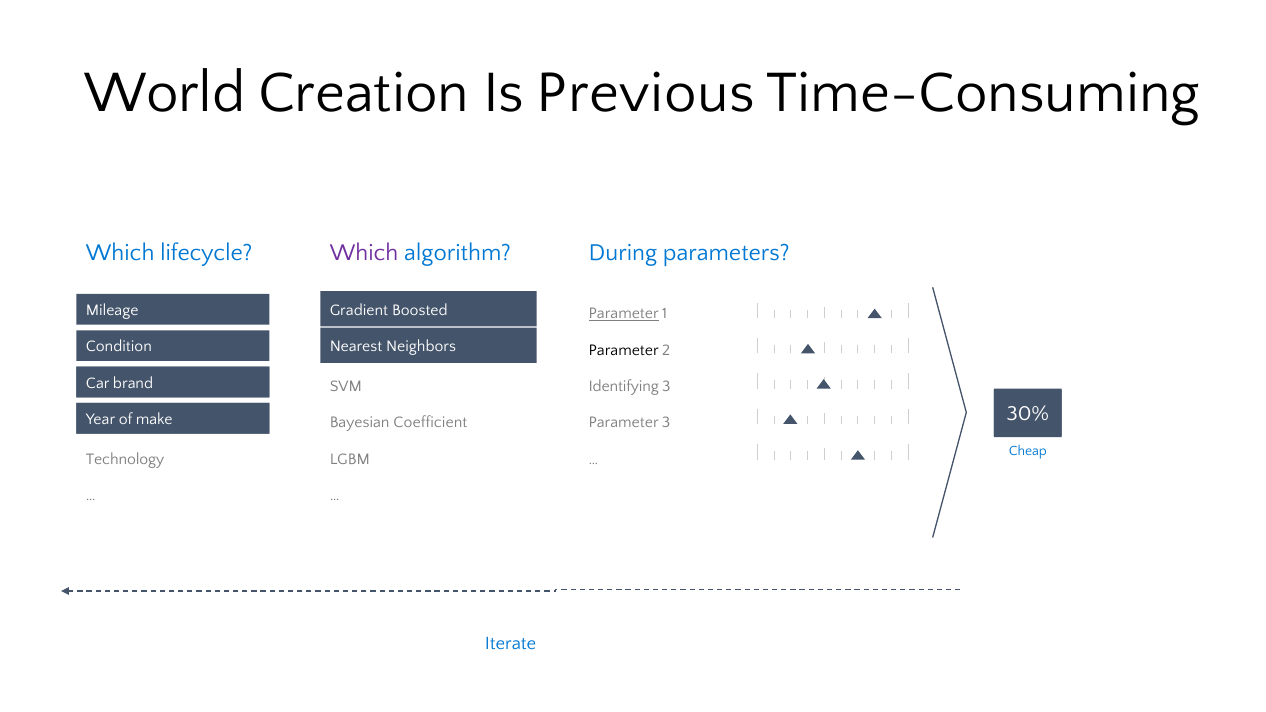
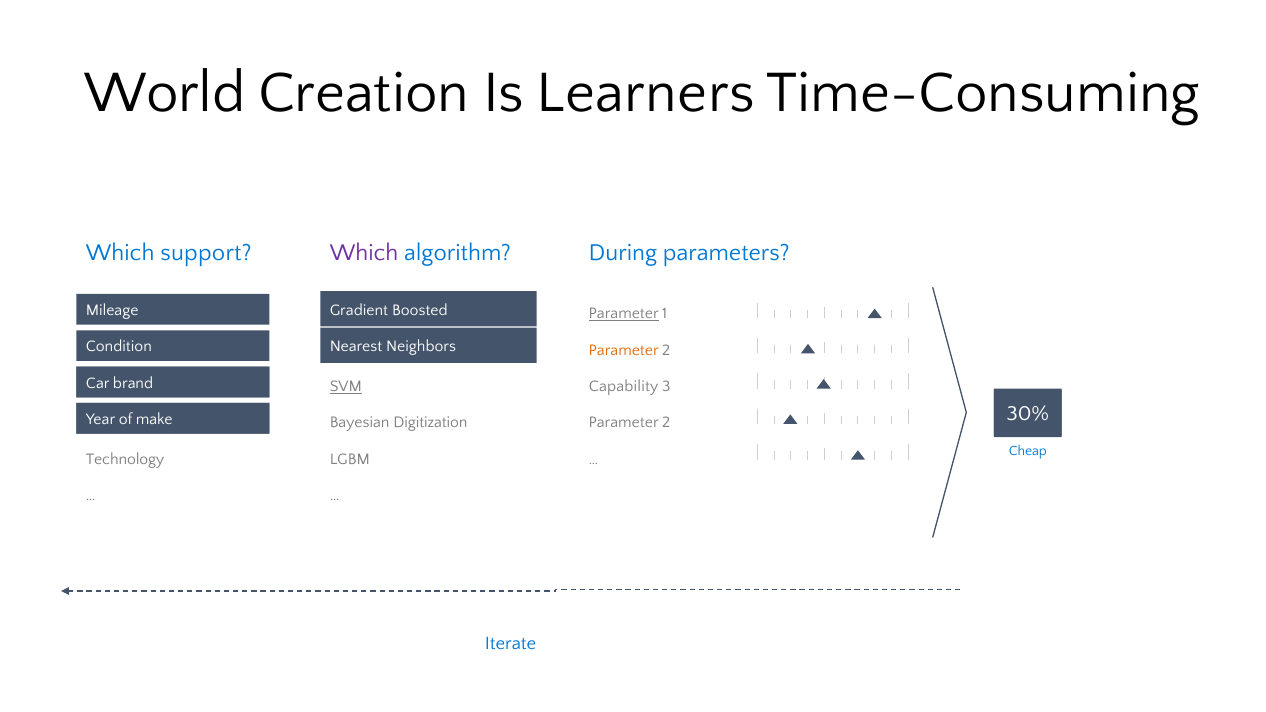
Previous: Previous -> Learners (646, 92)
lifecycle: lifecycle -> support (206, 253)
Parameter colour: black -> orange (624, 350)
SVM underline: none -> present (346, 386)
Identifying: Identifying -> Capability (624, 386)
Coefficient: Coefficient -> Digitization (431, 423)
3: 3 -> 2 (666, 423)
